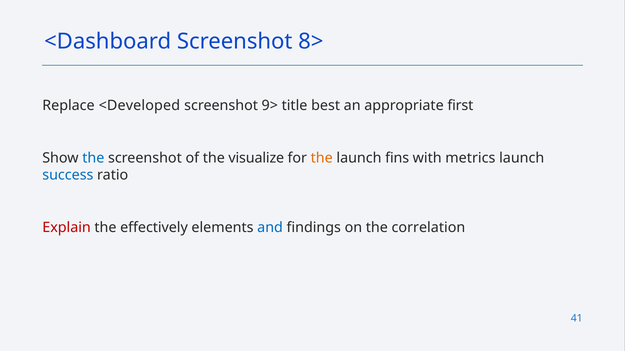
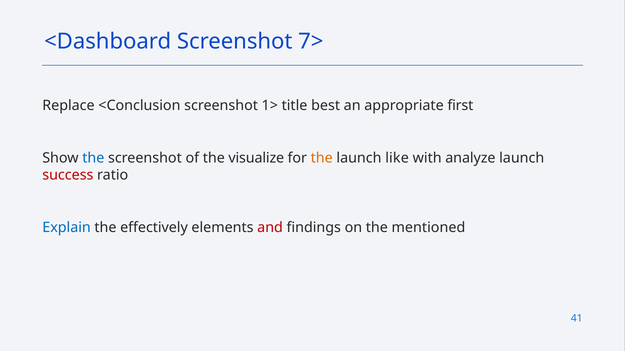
8>: 8> -> 7> (311, 42)
<Developed: <Developed -> <Conclusion (139, 106)
9>: 9> -> 1> (270, 106)
fins: fins -> like (397, 158)
metrics: metrics -> analyze (470, 158)
success colour: blue -> red (68, 175)
Explain colour: red -> blue (67, 228)
and colour: blue -> red (270, 228)
correlation: correlation -> mentioned (428, 228)
